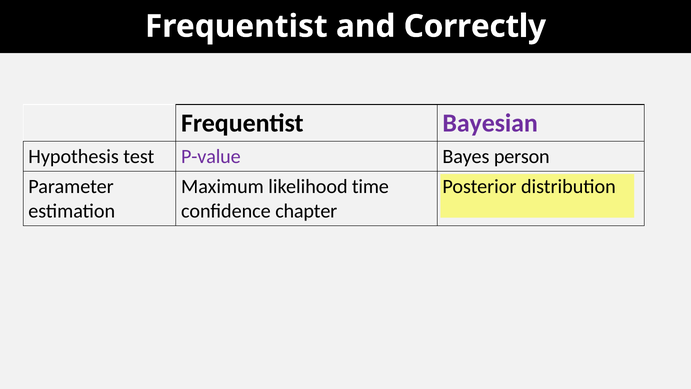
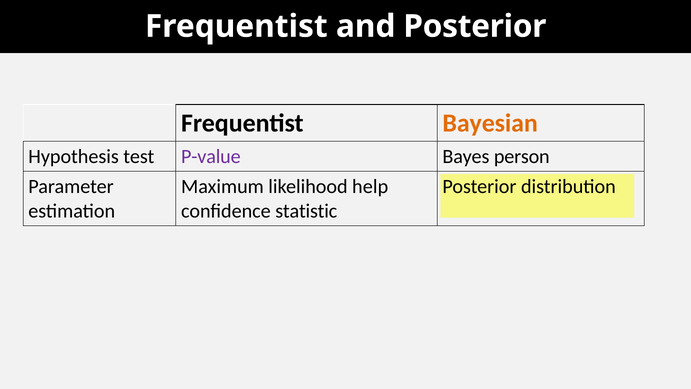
and Correctly: Correctly -> Posterior (475, 26)
Bayesian colour: purple -> orange (490, 123)
time: time -> help (370, 186)
chapter: chapter -> statistic (306, 211)
